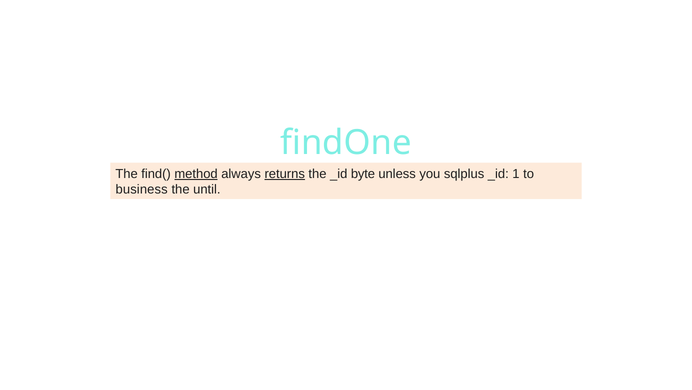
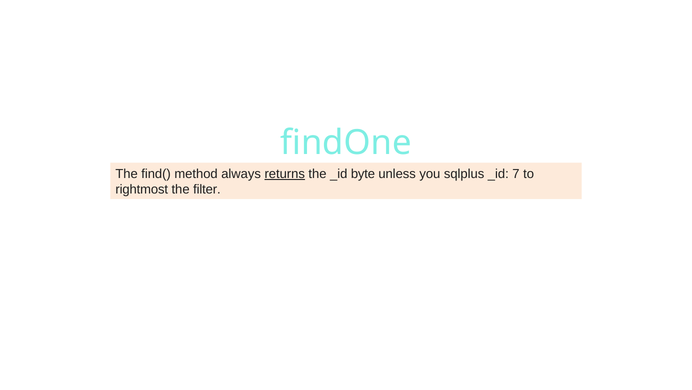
method underline: present -> none (196, 174)
1: 1 -> 7 (516, 174)
business: business -> rightmost (142, 189)
until: until -> filter (207, 189)
